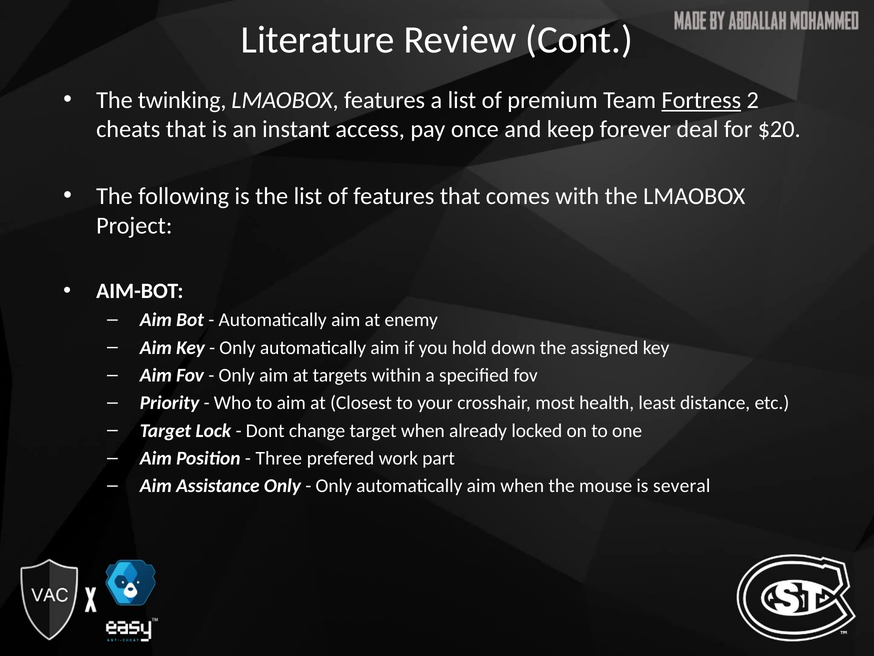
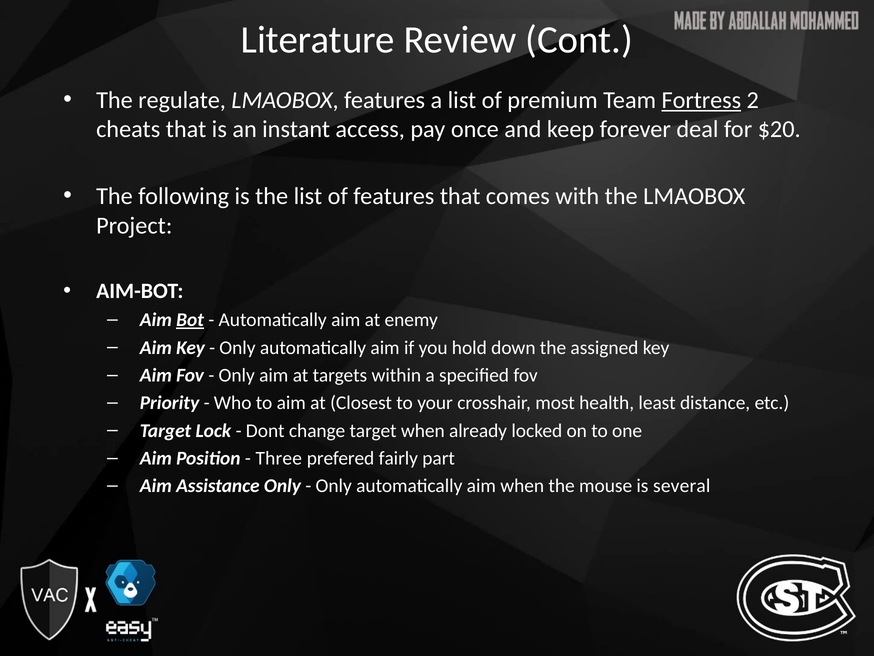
twinking: twinking -> regulate (182, 100)
Bot underline: none -> present (190, 320)
work: work -> fairly (398, 458)
